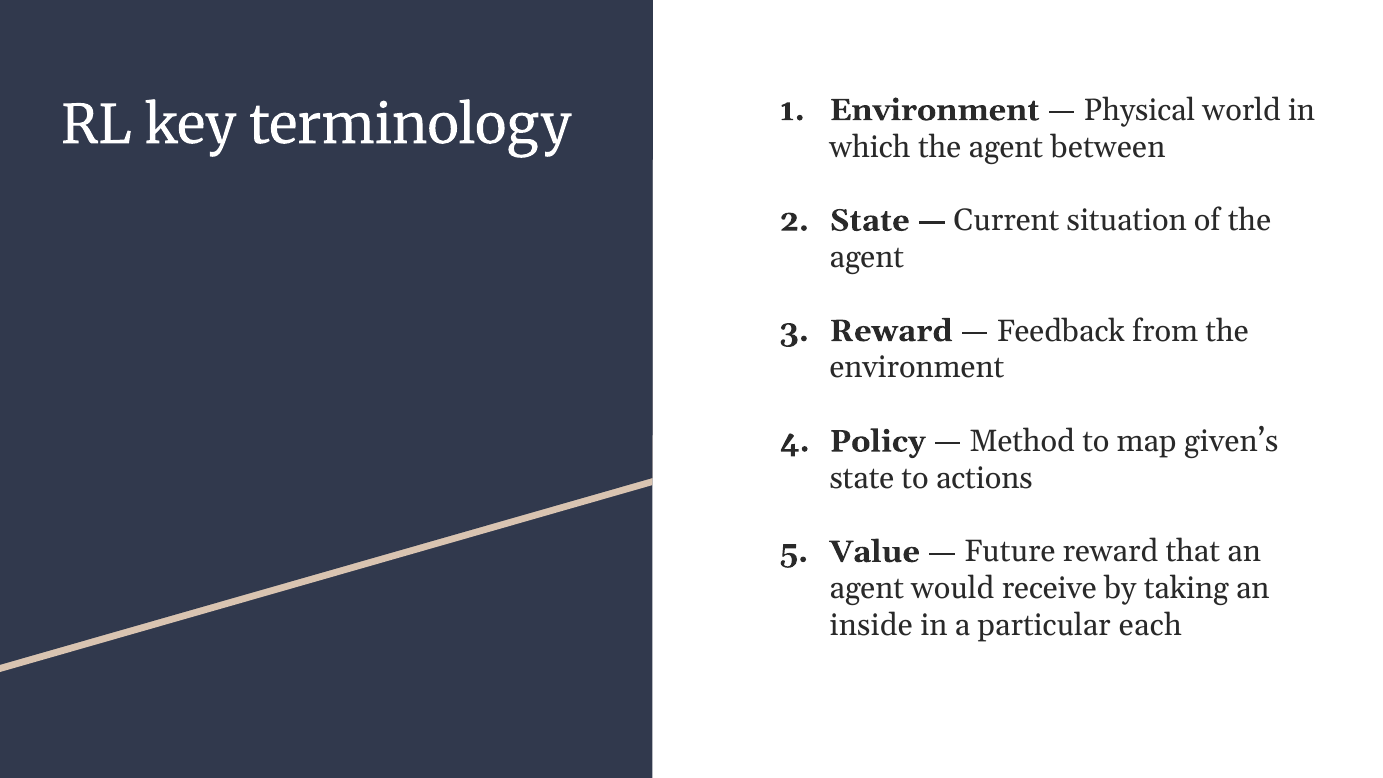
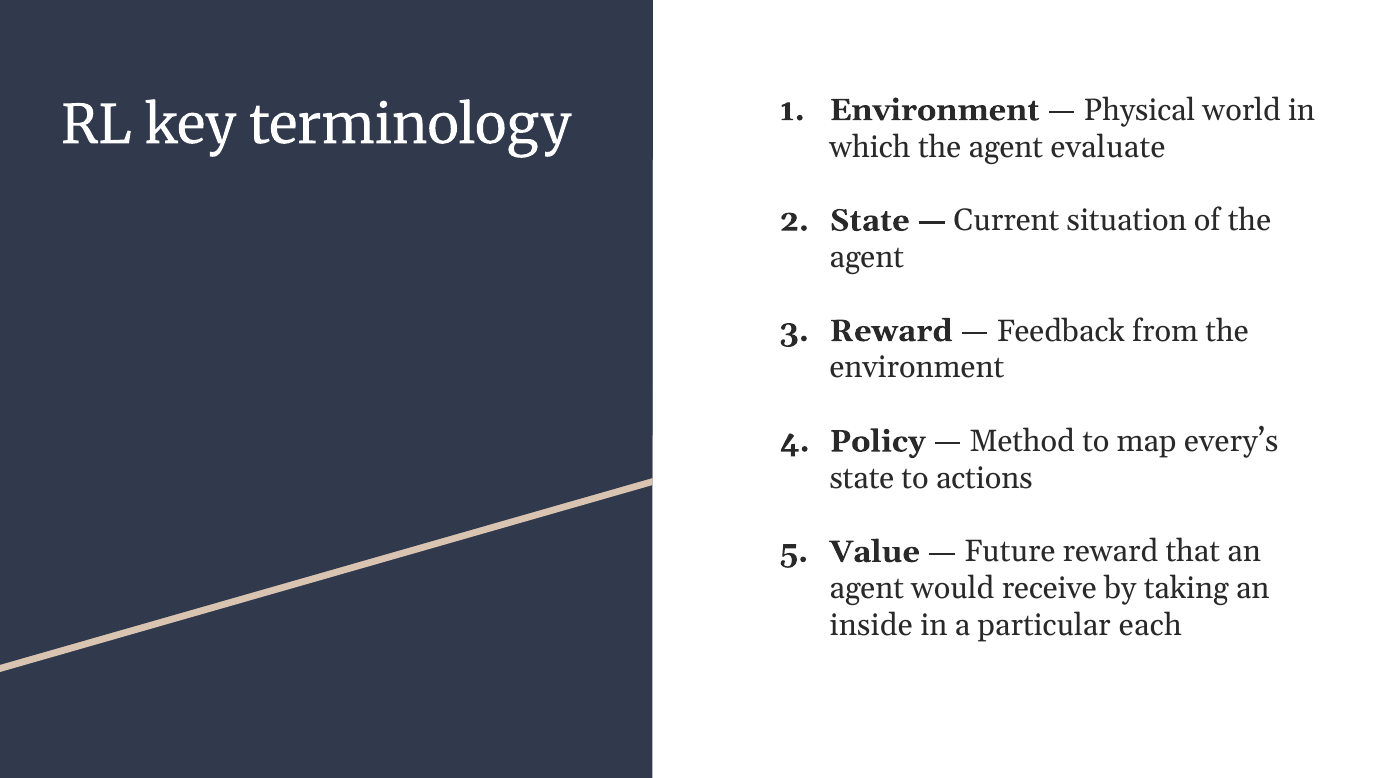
between: between -> evaluate (1108, 147)
given’s: given’s -> every’s (1231, 441)
